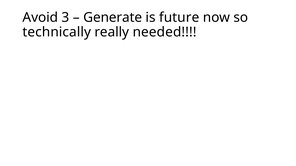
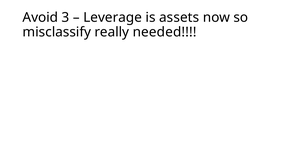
Generate: Generate -> Leverage (113, 18)
future: future -> assets (179, 18)
technically: technically -> misclassify (57, 32)
